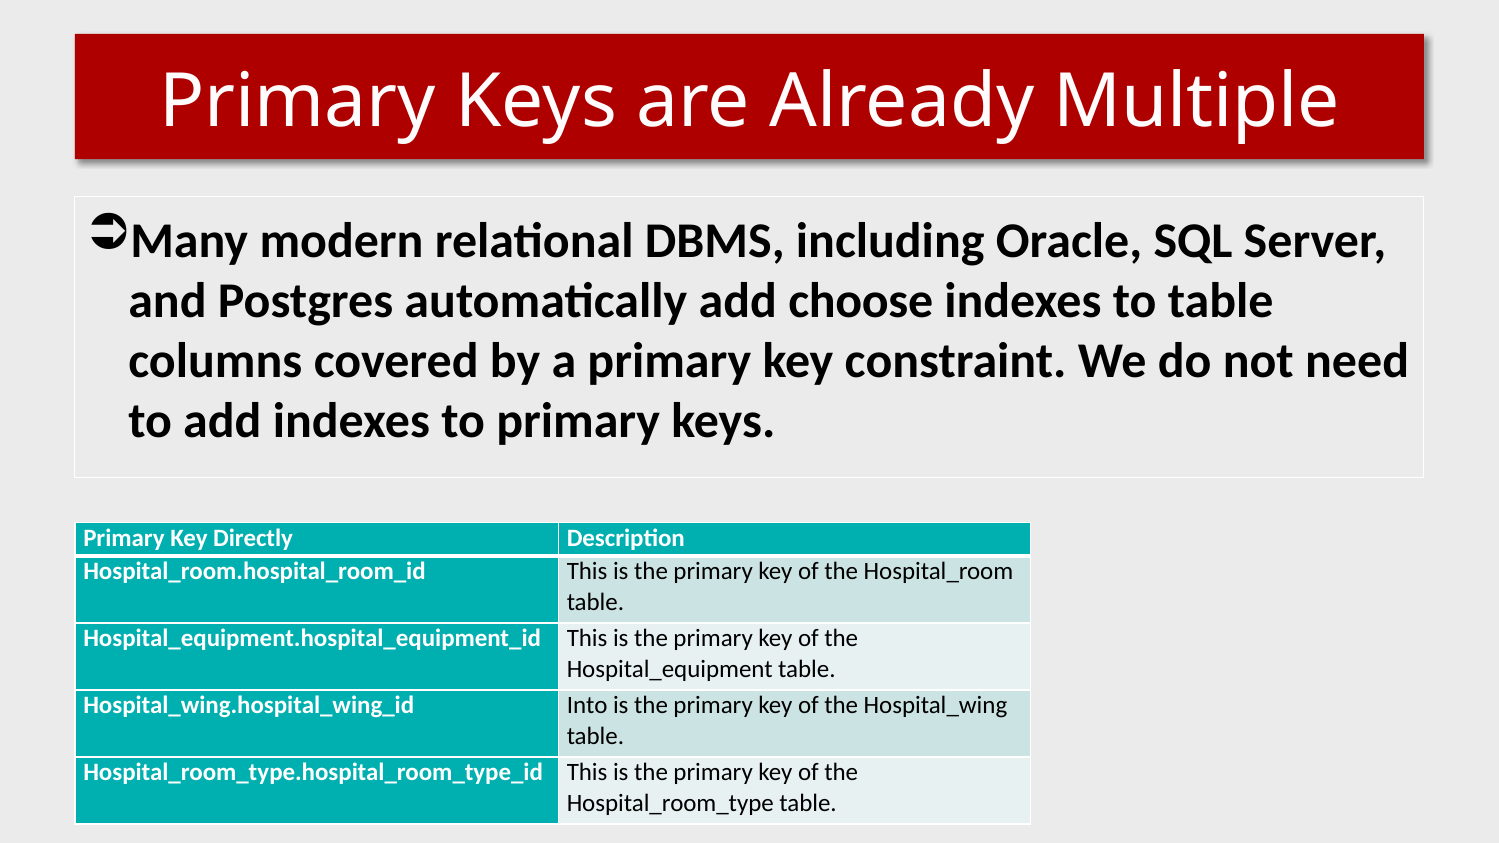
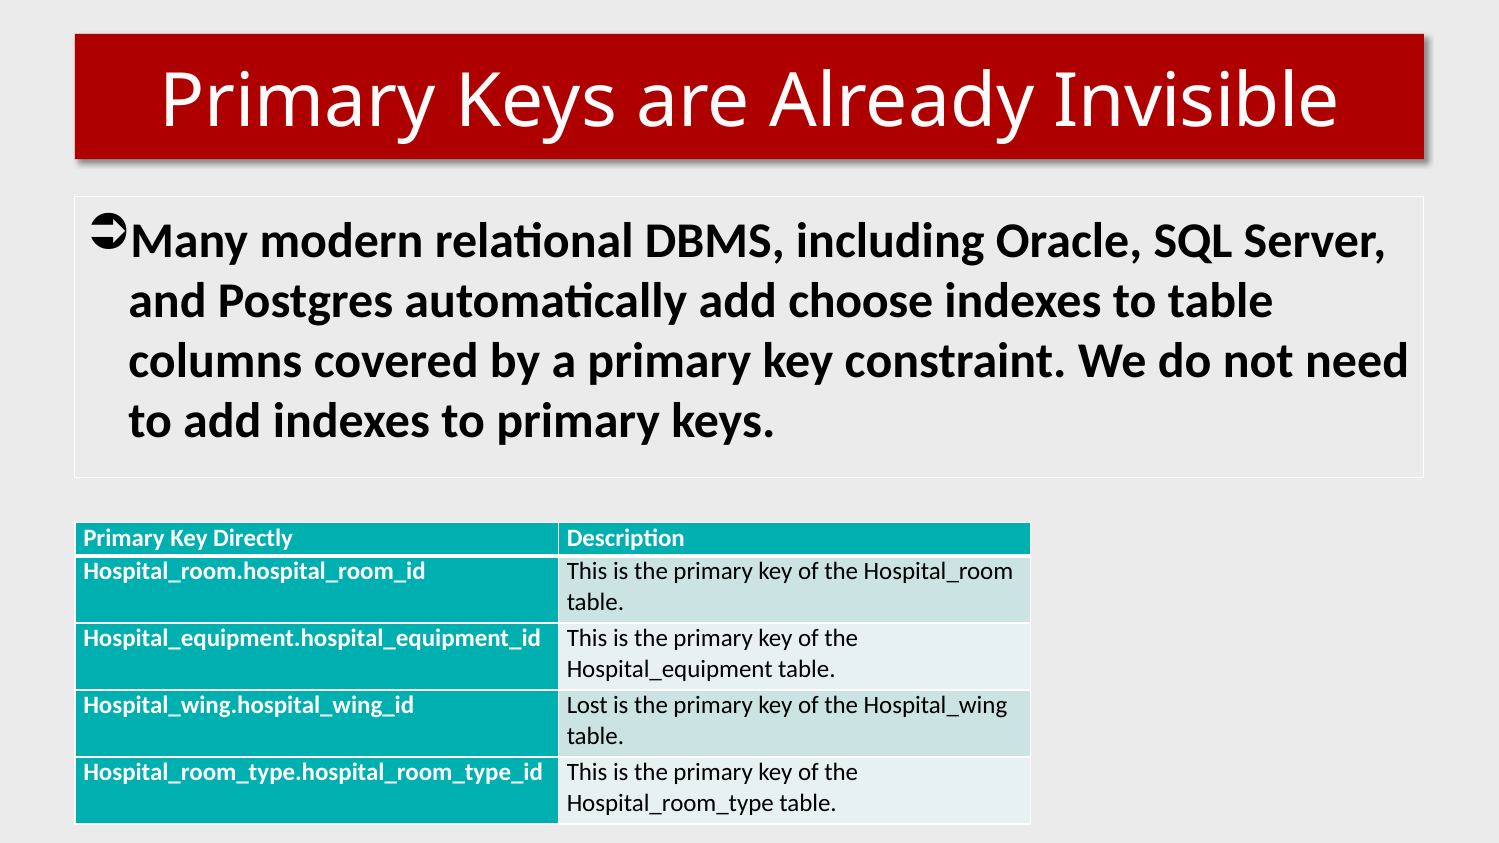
Multiple: Multiple -> Invisible (1197, 102)
Into: Into -> Lost (587, 706)
